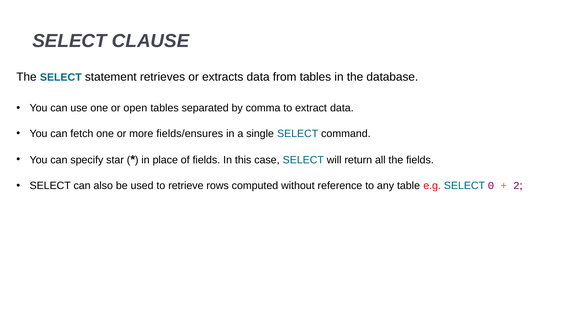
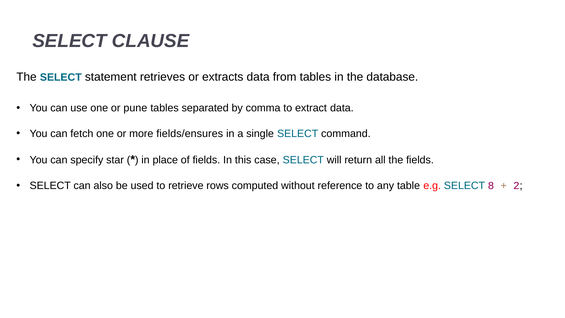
open: open -> pune (135, 108)
0: 0 -> 8 (491, 186)
